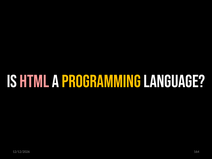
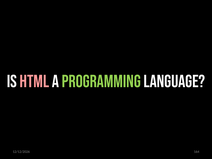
PROGRAMMING colour: yellow -> light green (101, 81)
